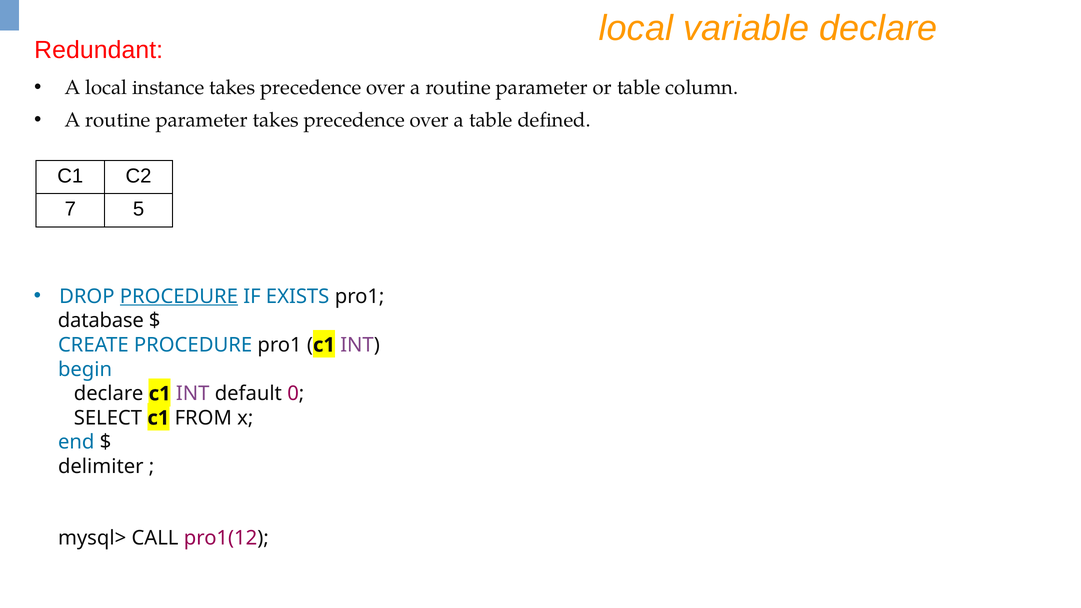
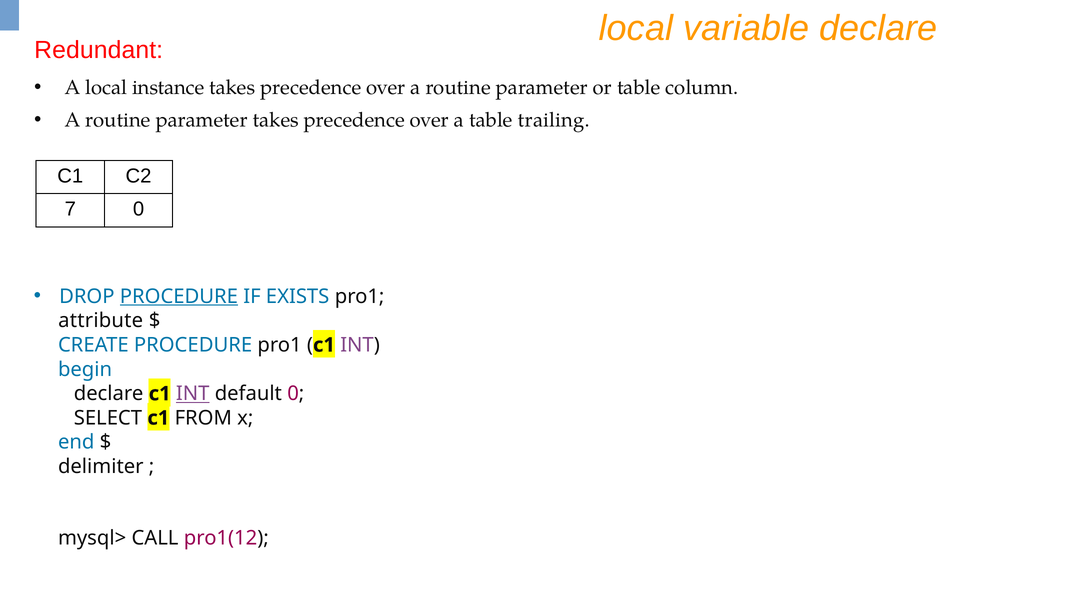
defined: defined -> trailing (554, 120)
7 5: 5 -> 0 (139, 209)
database: database -> attribute (101, 321)
INT underline: none -> present (193, 394)
